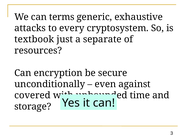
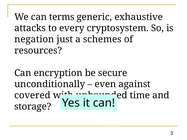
textbook: textbook -> negation (34, 39)
separate: separate -> schemes (102, 39)
